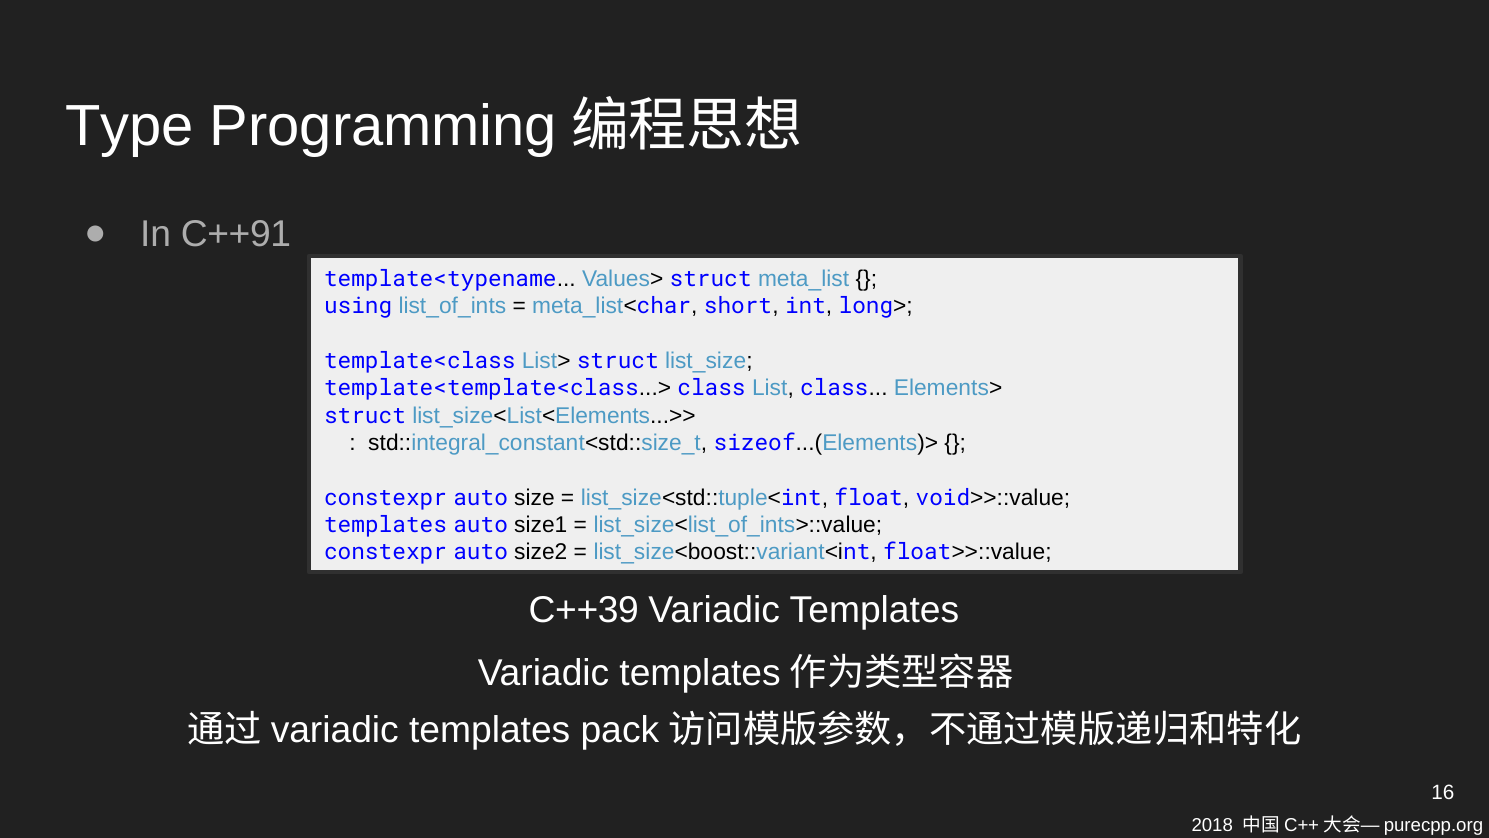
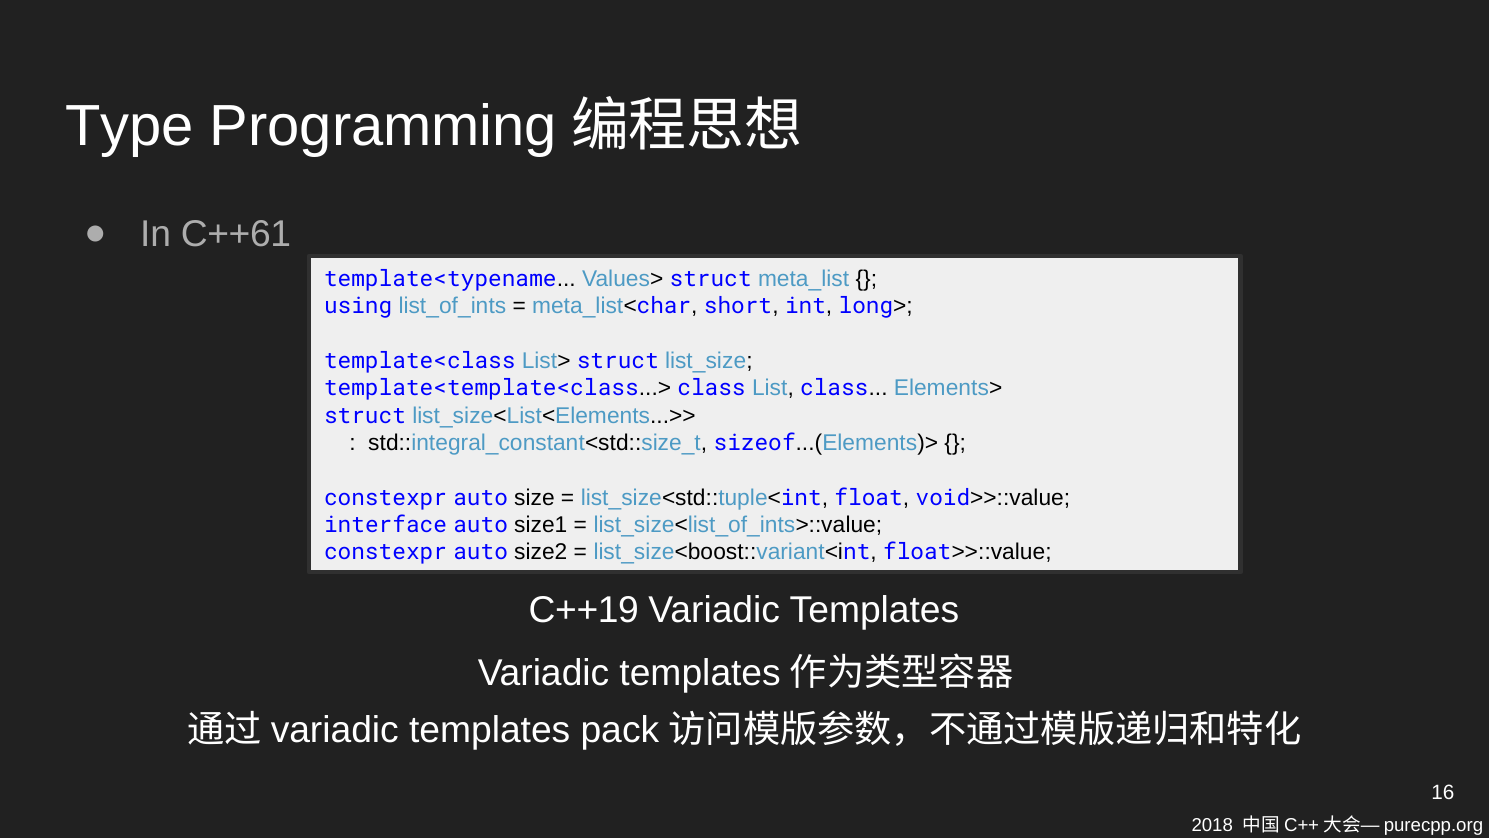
C++91: C++91 -> C++61 (236, 234)
templates: templates -> interface (385, 525)
C++39: C++39 -> C++19 (584, 610)
